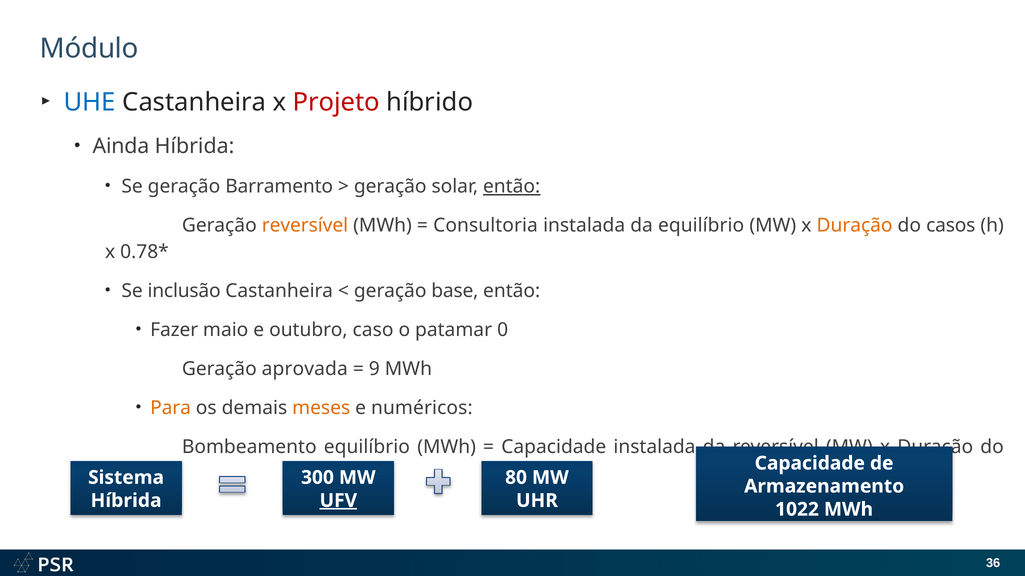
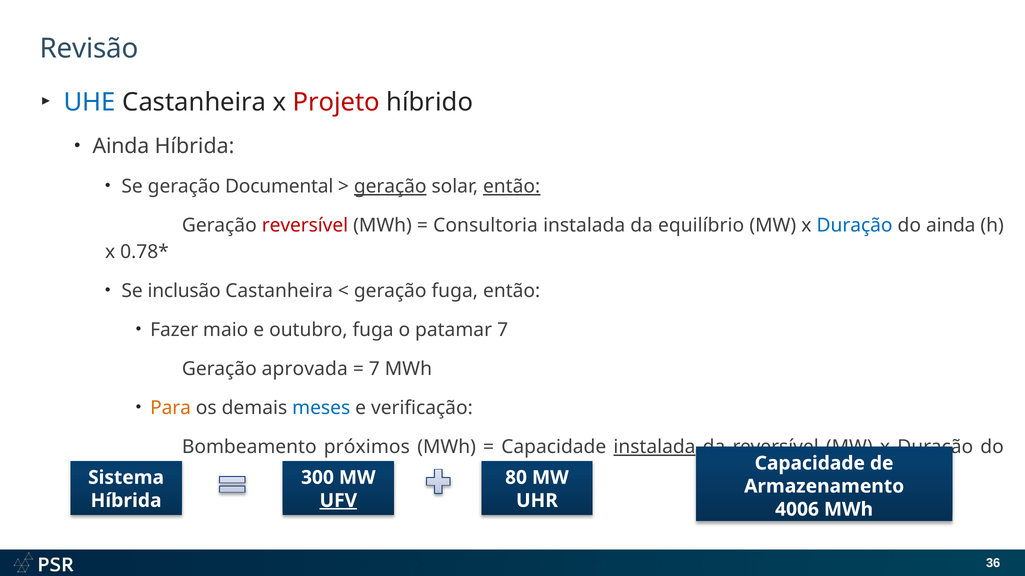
Módulo: Módulo -> Revisão (89, 49)
Barramento: Barramento -> Documental (279, 187)
geração underline: none -> present (390, 187)
reversível colour: orange -> red (305, 226)
Duração colour: orange -> blue (855, 226)
do casos: casos -> ainda (951, 226)
geração base: base -> fuga (455, 291)
outubro caso: caso -> fuga (373, 330)
patamar 0: 0 -> 7 (503, 330)
9: 9 -> 7 (374, 369)
meses colour: orange -> blue (321, 408)
numéricos: numéricos -> verificação (422, 408)
Bombeamento equilíbrio: equilíbrio -> próximos (367, 447)
instalada underline: none -> present (654, 447)
1022: 1022 -> 4006 (797, 510)
